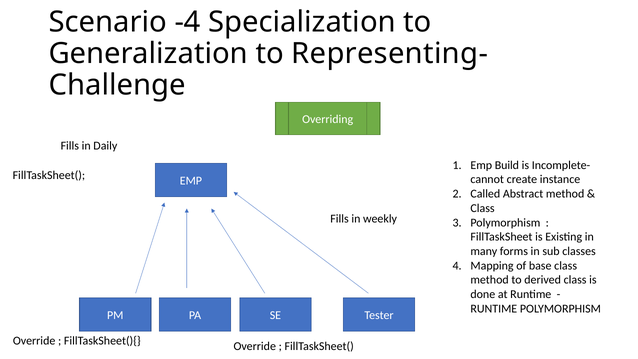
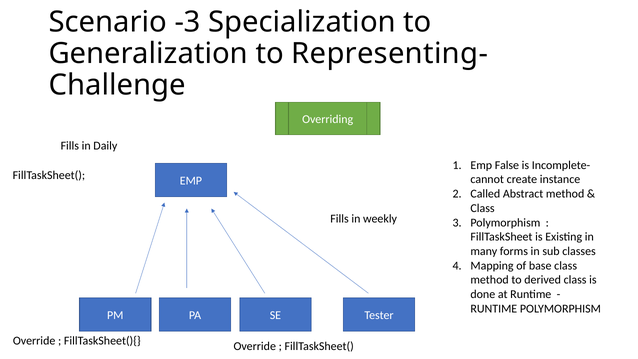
-4: -4 -> -3 (188, 22)
Build: Build -> False (507, 165)
